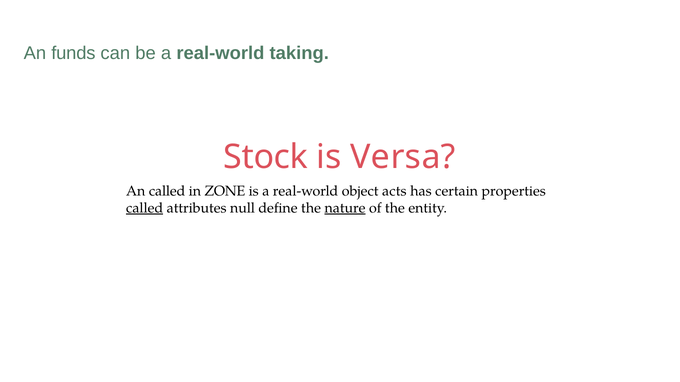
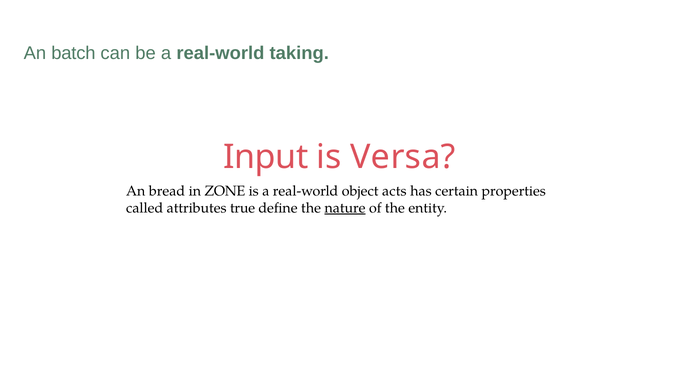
funds: funds -> batch (73, 53)
Stock: Stock -> Input (266, 157)
An called: called -> bread (167, 191)
called underline: present -> none (145, 208)
null: null -> true (243, 208)
